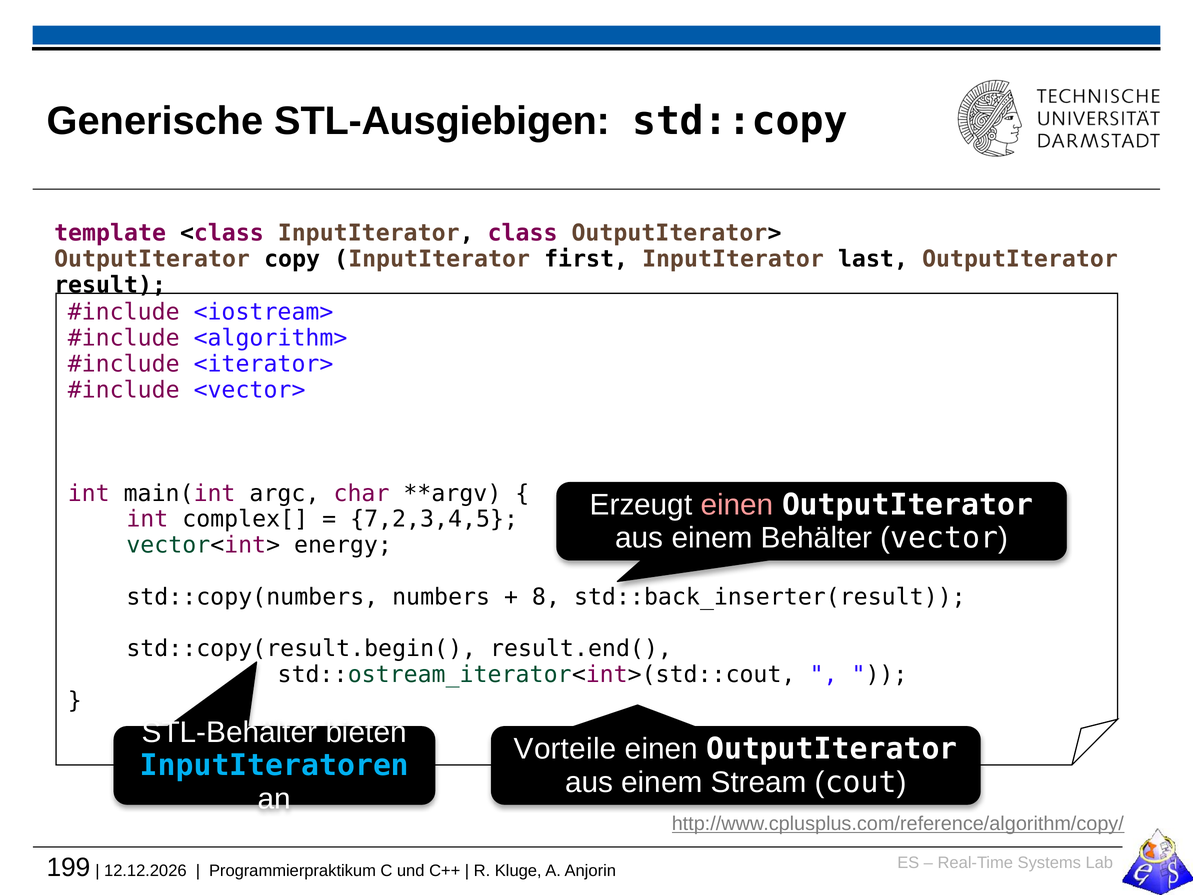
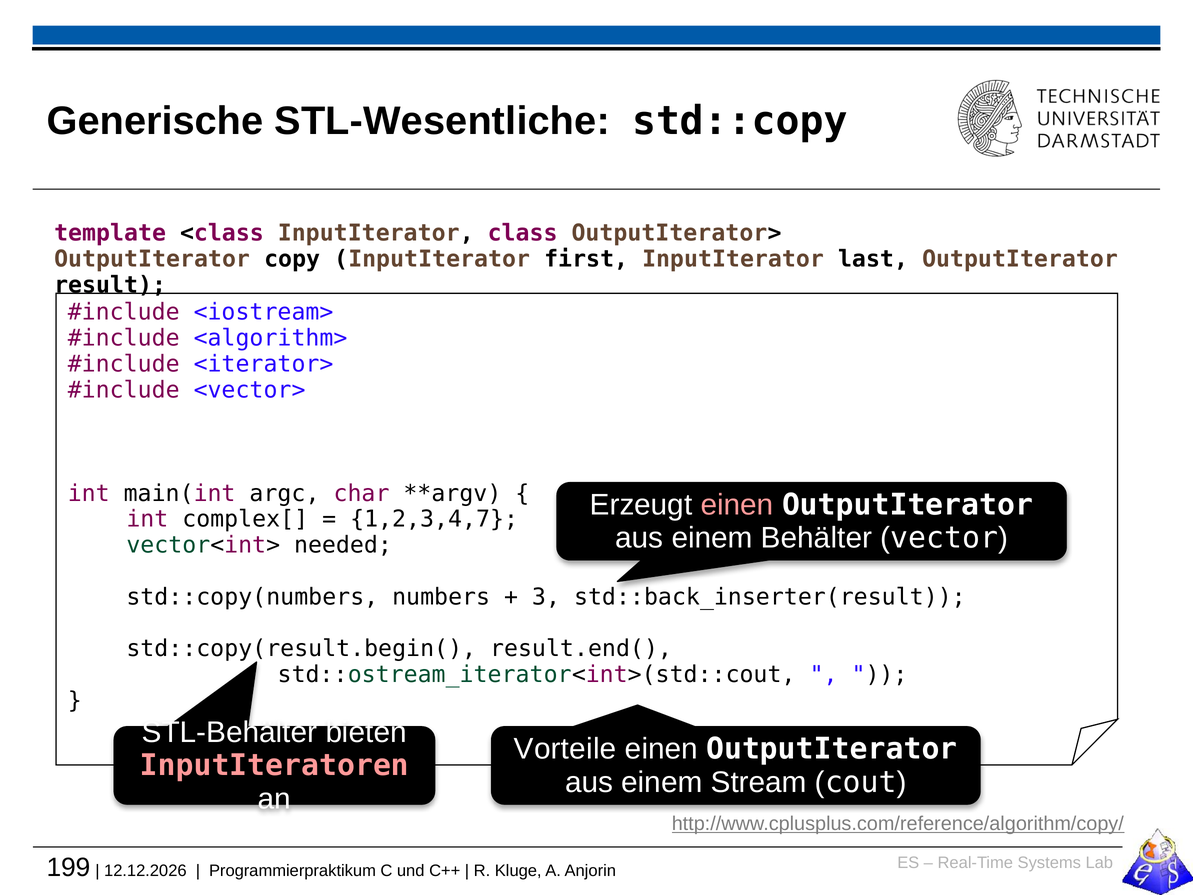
STL-Ausgiebigen: STL-Ausgiebigen -> STL-Wesentliche (442, 121)
7,2,3,4,5: 7,2,3,4,5 -> 1,2,3,4,7 (434, 519)
energy: energy -> needed (343, 545)
8: 8 -> 3 (546, 597)
InputIteratoren colour: light blue -> pink (274, 765)
